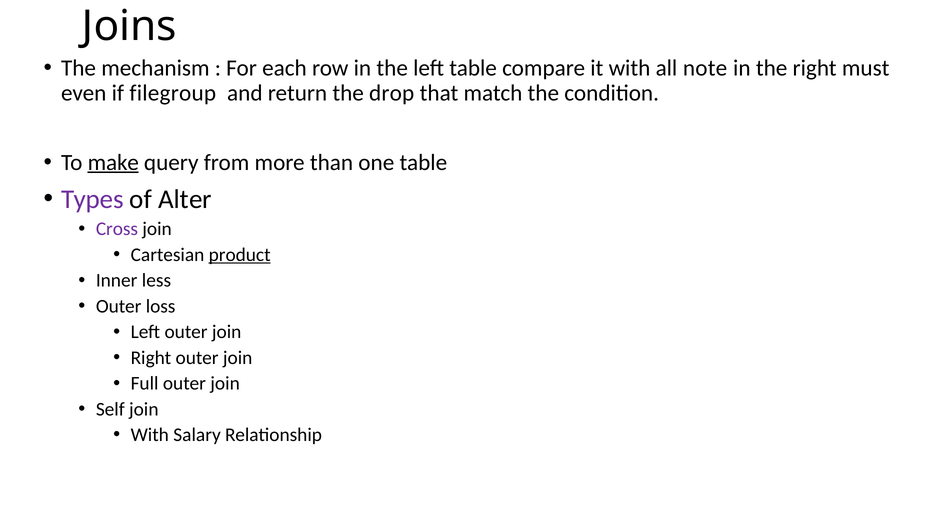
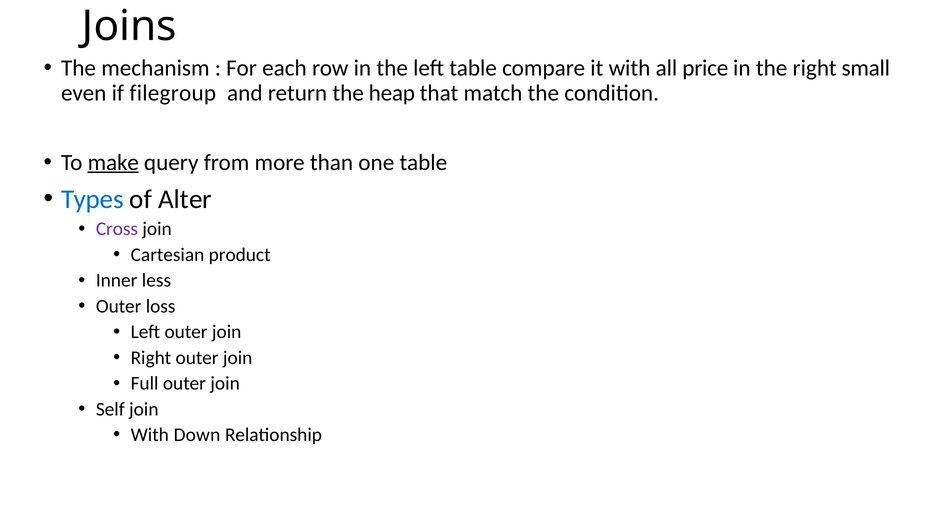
note: note -> price (705, 68)
must: must -> small (866, 68)
drop: drop -> heap (392, 93)
Types colour: purple -> blue (92, 199)
product underline: present -> none (240, 255)
Salary: Salary -> Down (197, 435)
